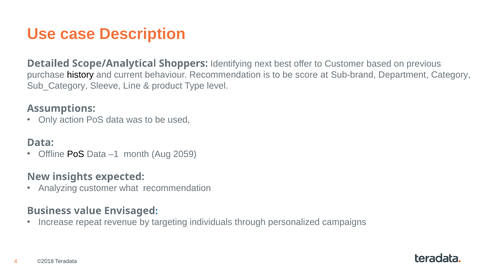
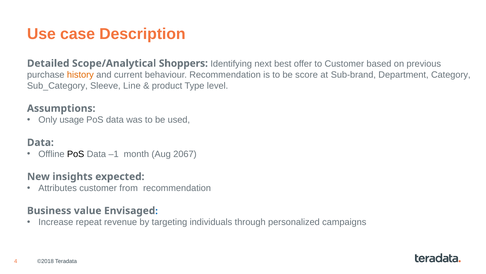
history colour: black -> orange (80, 75)
action: action -> usage (72, 120)
2059: 2059 -> 2067 (185, 154)
Analyzing: Analyzing -> Attributes (58, 188)
what: what -> from (129, 188)
